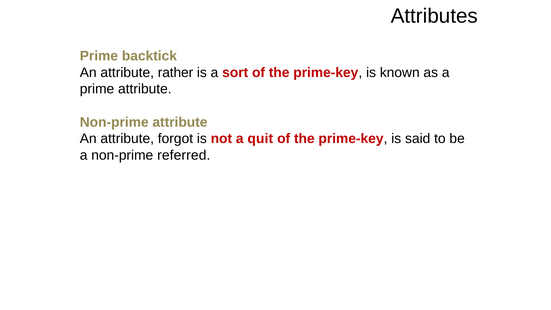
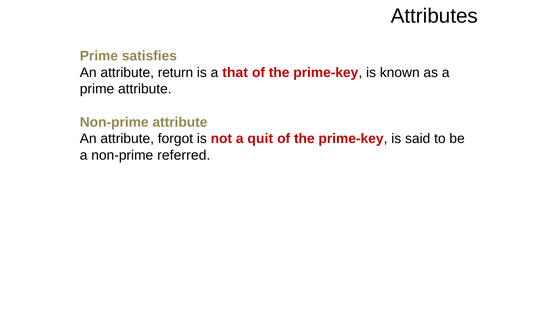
backtick: backtick -> satisfies (149, 56)
rather: rather -> return (176, 73)
sort: sort -> that (235, 73)
